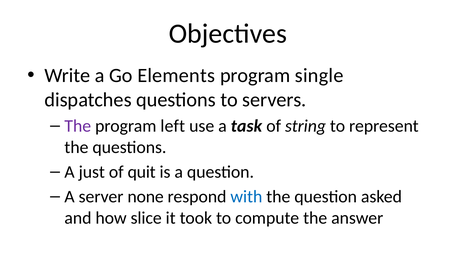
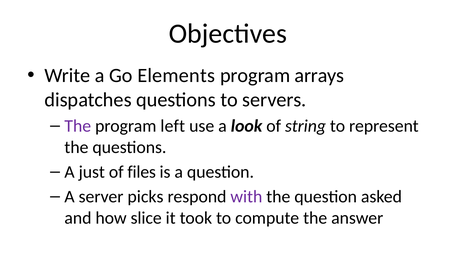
single: single -> arrays (319, 76)
task: task -> look (247, 126)
quit: quit -> files (142, 172)
none: none -> picks (145, 197)
with colour: blue -> purple (246, 197)
